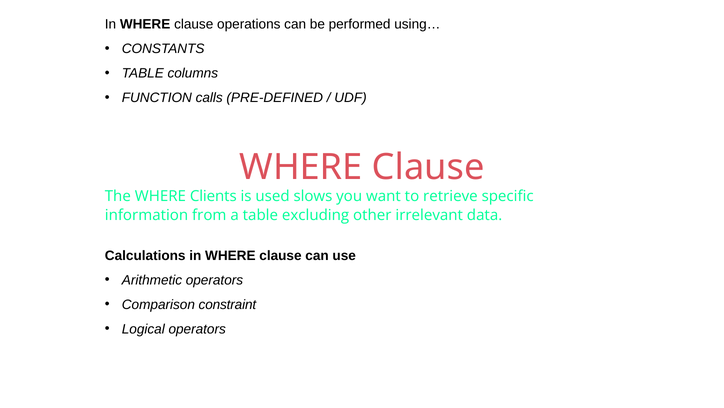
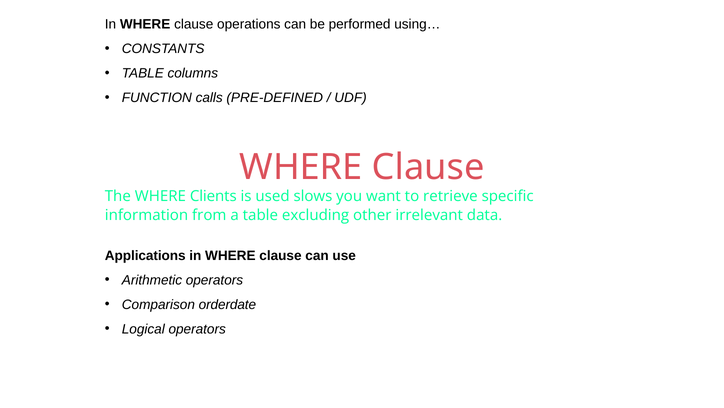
Calculations: Calculations -> Applications (145, 255)
constraint: constraint -> orderdate (227, 304)
